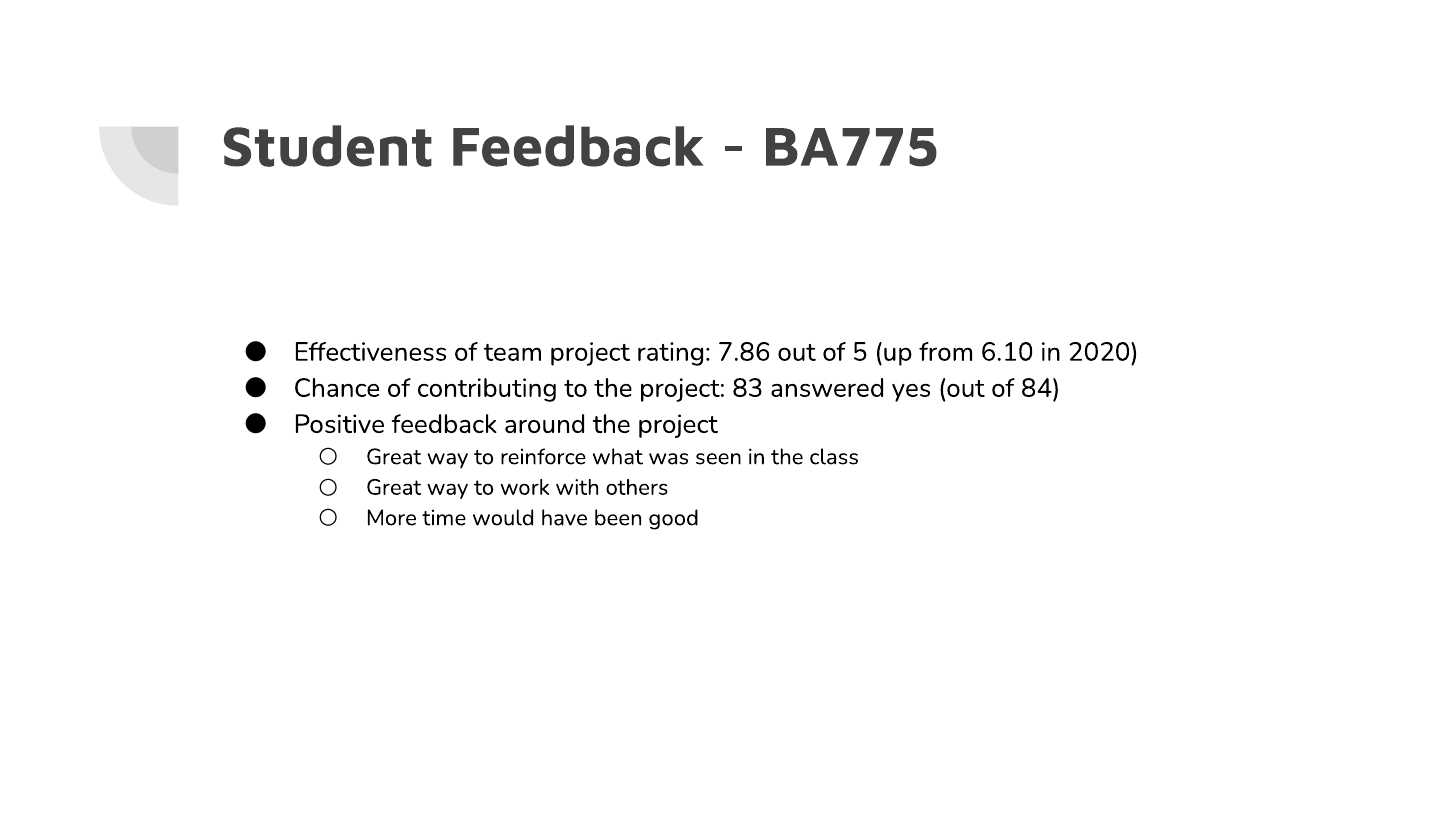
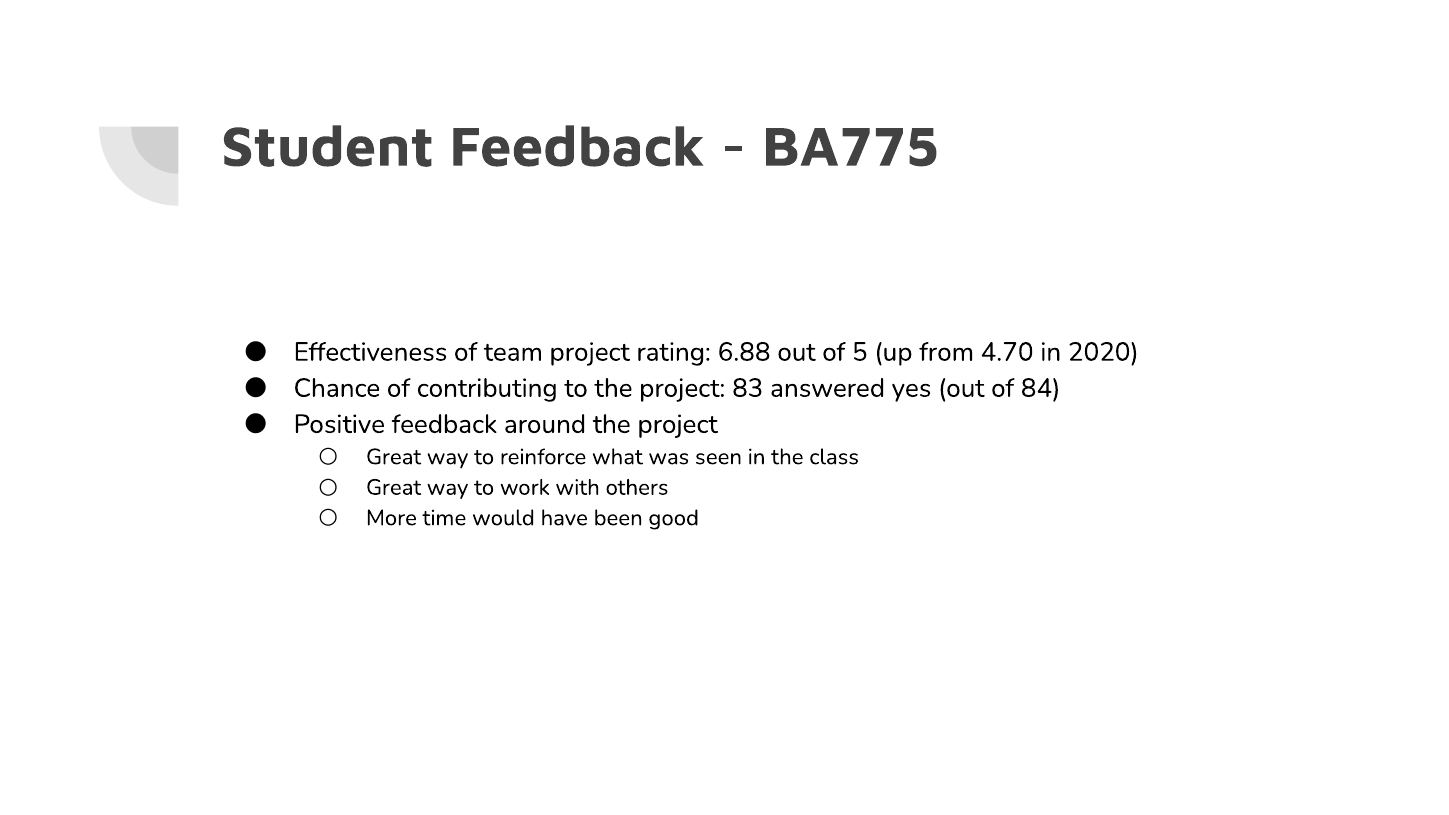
7.86: 7.86 -> 6.88 (744, 352)
6.10: 6.10 -> 4.70 (1007, 352)
